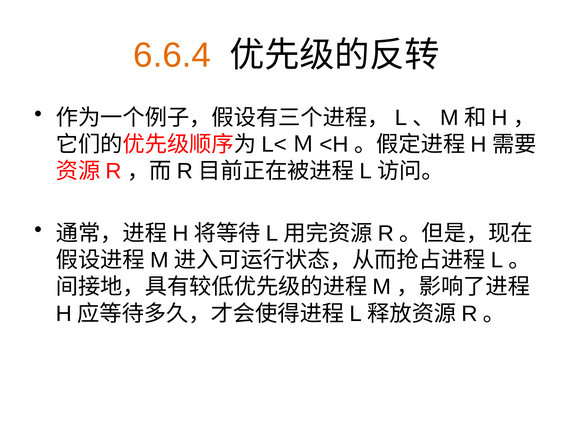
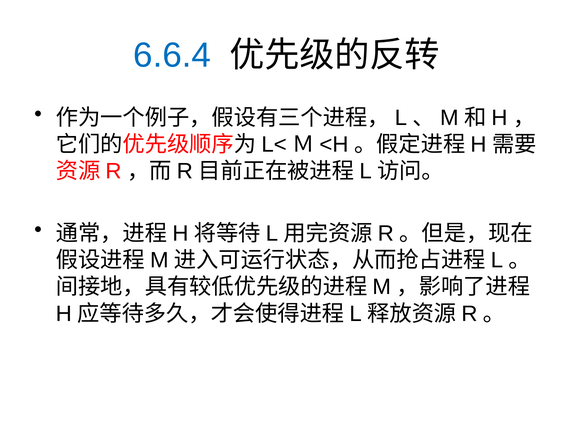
6.6.4 colour: orange -> blue (172, 55)
